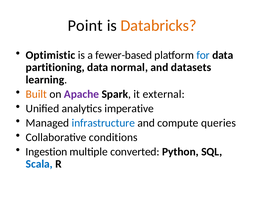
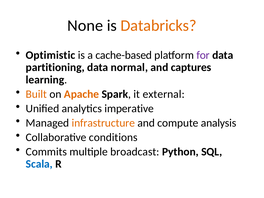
Point: Point -> None (85, 26)
fewer-based: fewer-based -> cache-based (124, 55)
for colour: blue -> purple (203, 55)
datasets: datasets -> captures (191, 67)
Apache colour: purple -> orange (82, 94)
infrastructure colour: blue -> orange (103, 123)
queries: queries -> analysis (219, 123)
Ingestion: Ingestion -> Commits (46, 152)
converted: converted -> broadcast (135, 152)
